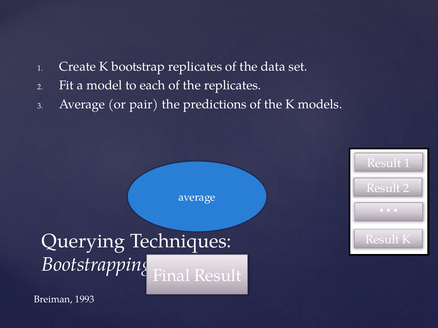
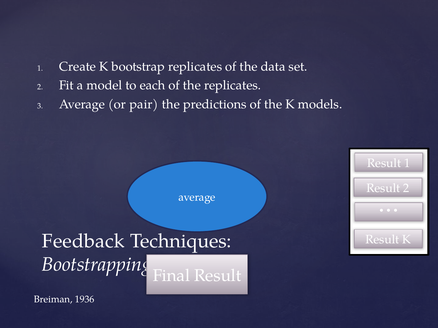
Querying: Querying -> Feedback (83, 242)
1993: 1993 -> 1936 (85, 300)
